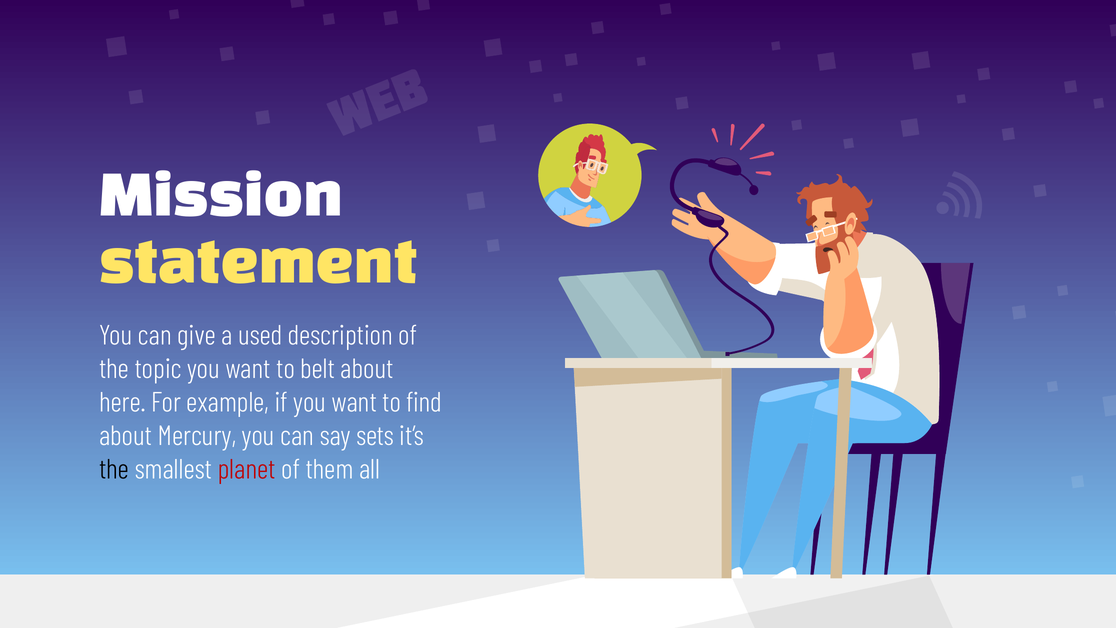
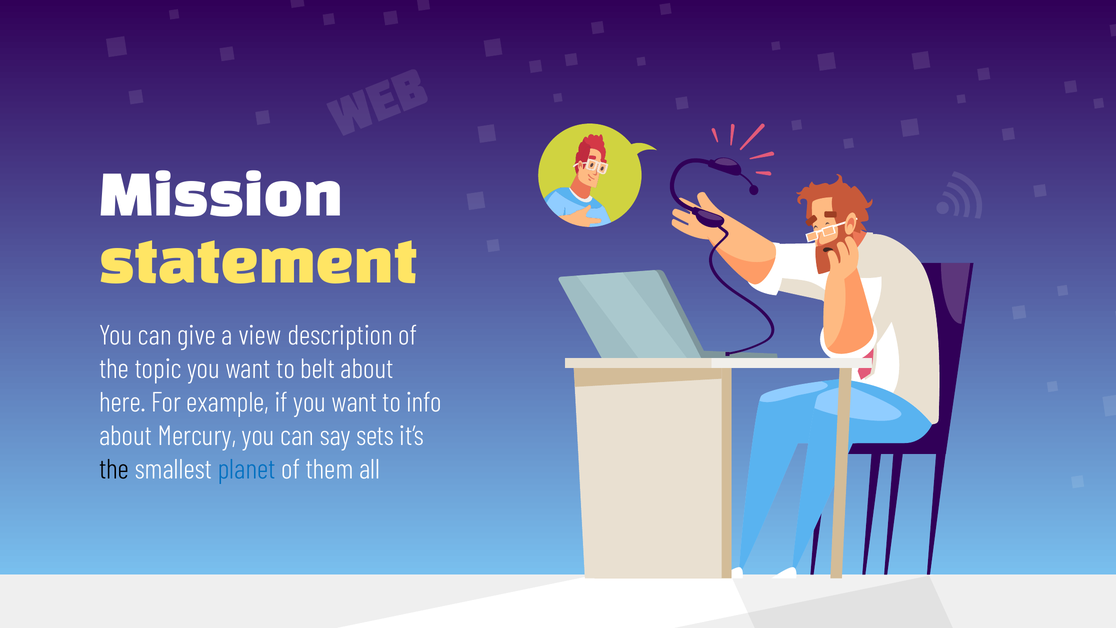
used: used -> view (260, 336)
find: find -> info (424, 403)
planet colour: red -> blue (247, 469)
